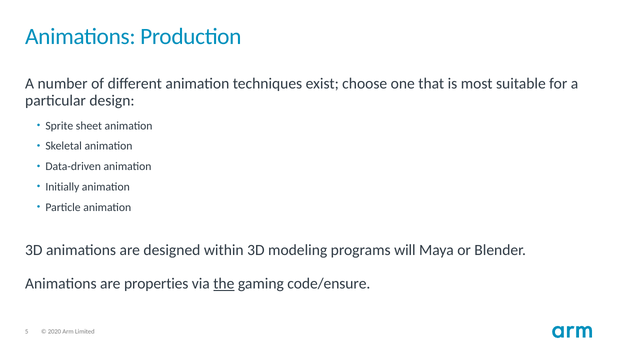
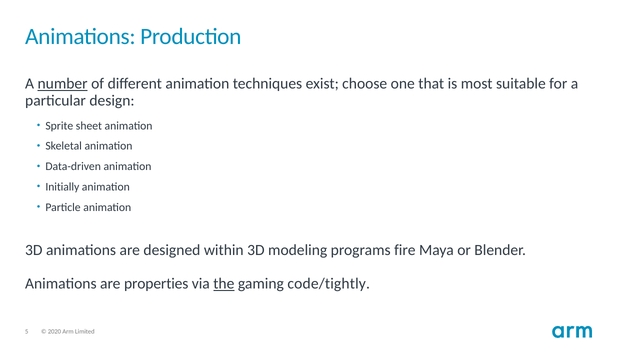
number underline: none -> present (63, 84)
will: will -> fire (405, 250)
code/ensure: code/ensure -> code/tightly (329, 283)
